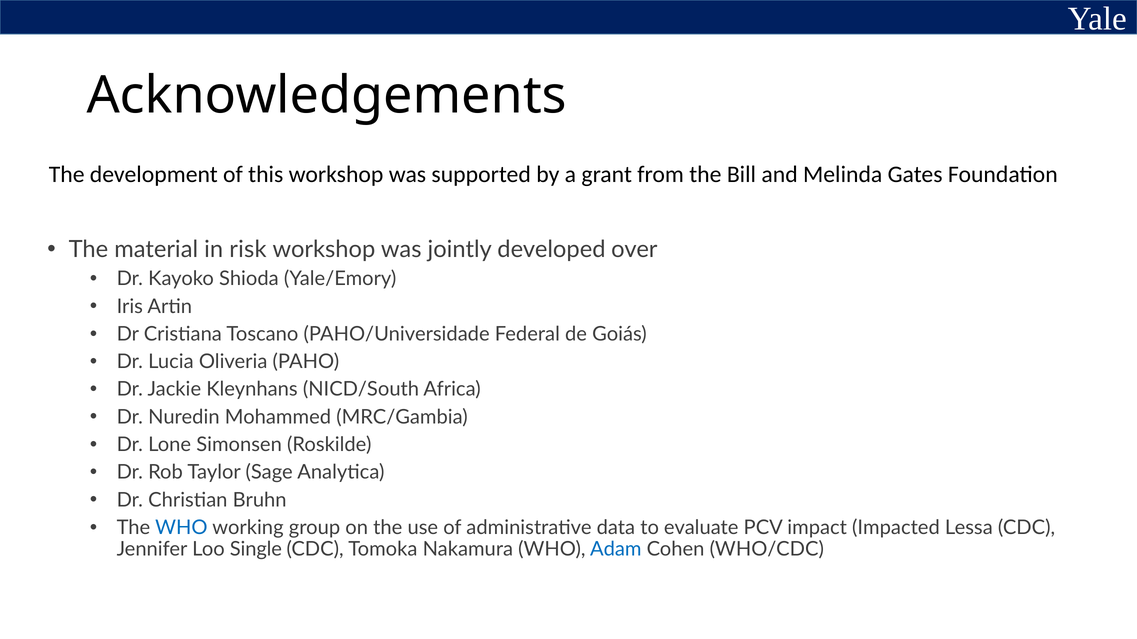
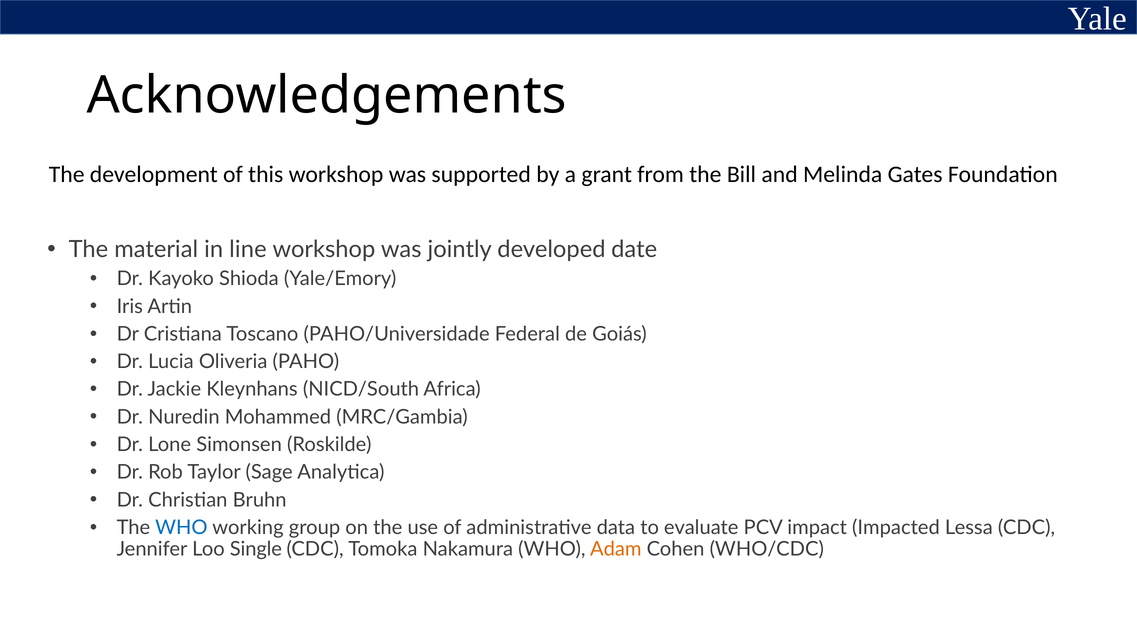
risk: risk -> line (248, 249)
over: over -> date (634, 249)
Adam colour: blue -> orange (616, 550)
